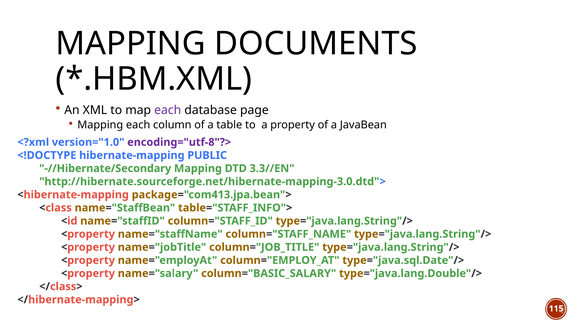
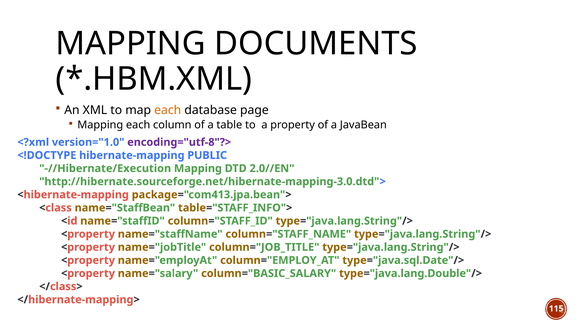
each colour: purple -> orange (168, 110)
-//Hibernate/Secondary: -//Hibernate/Secondary -> -//Hibernate/Execution (105, 168)
3.3//EN: 3.3//EN -> 2.0//EN (272, 168)
